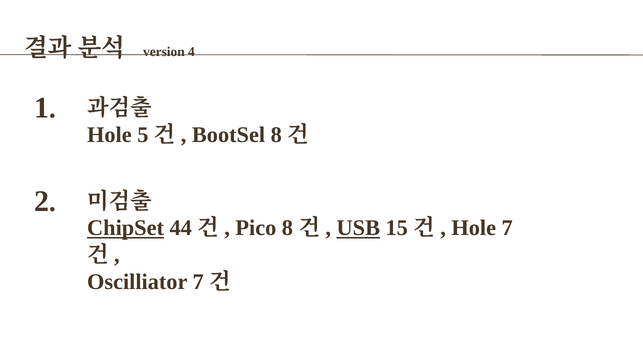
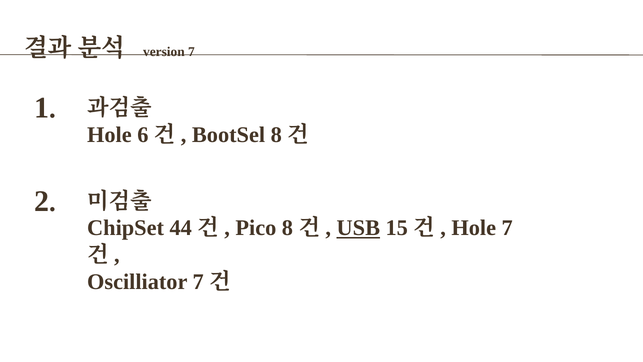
version 4: 4 -> 7 (191, 52)
5: 5 -> 6 (143, 135)
ChipSet underline: present -> none (126, 228)
